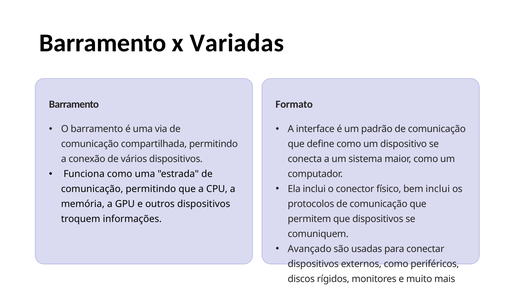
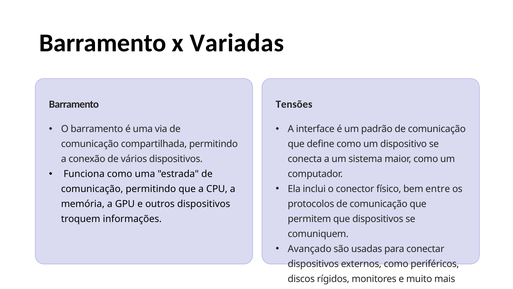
Formato: Formato -> Tensões (294, 104)
bem inclui: inclui -> entre (438, 189)
